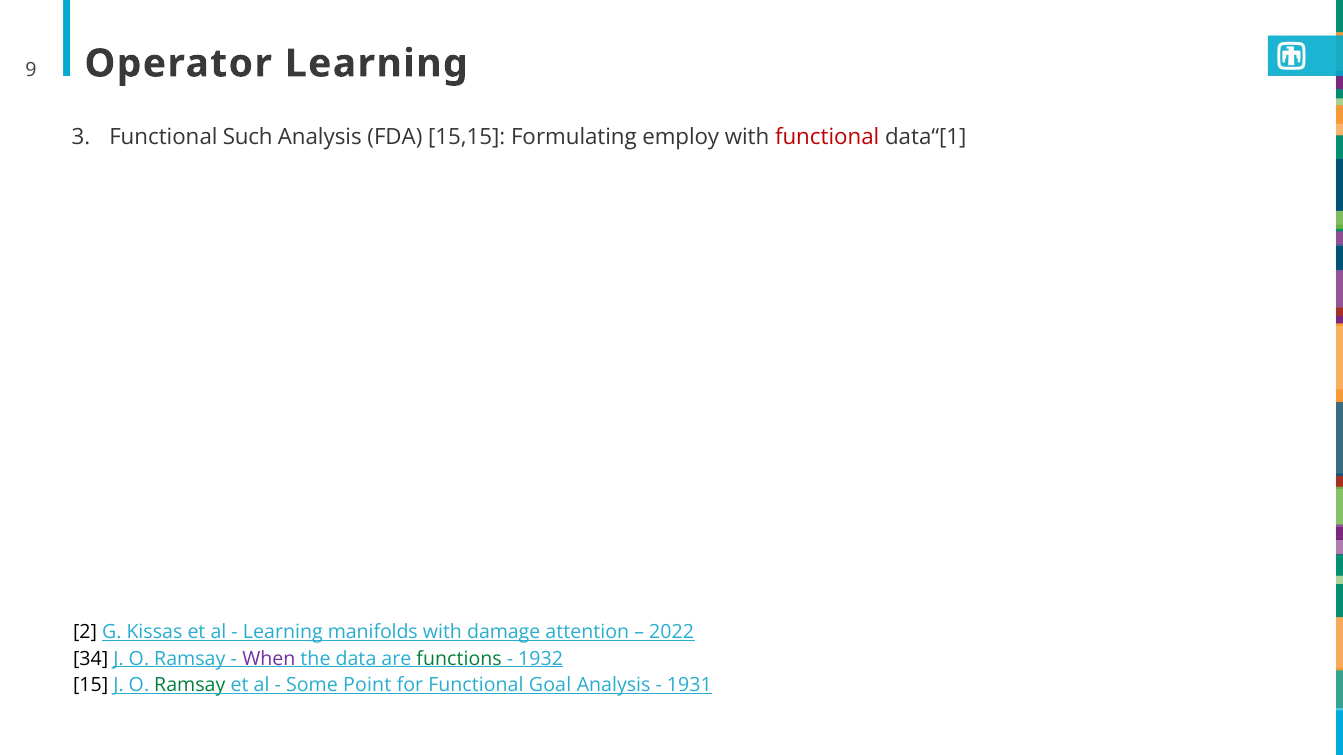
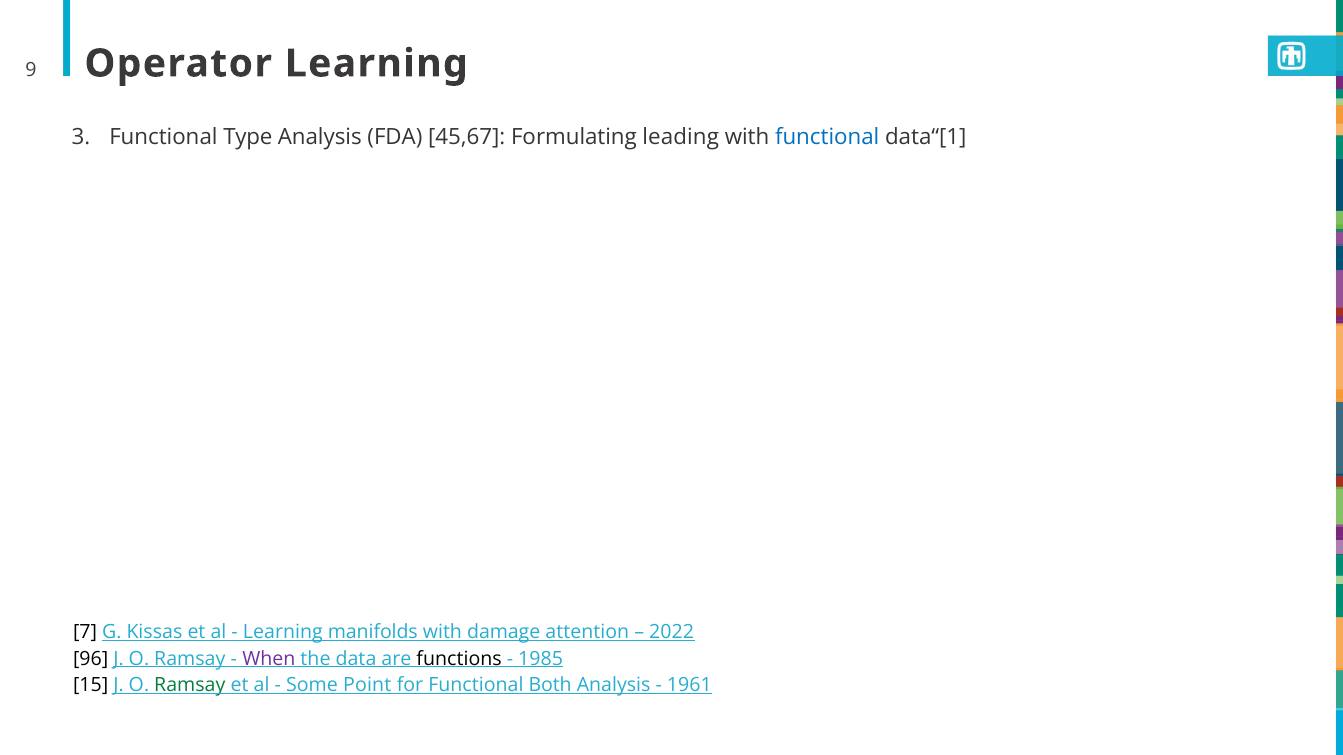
Such: Such -> Type (248, 137)
15,15: 15,15 -> 45,67 (467, 137)
employ: employ -> leading (681, 137)
functional colour: red -> blue (827, 137)
2: 2 -> 7 (85, 632)
34: 34 -> 96 (91, 659)
functions colour: green -> black (459, 659)
1932: 1932 -> 1985 (541, 659)
Goal: Goal -> Both (550, 686)
1931: 1931 -> 1961 (689, 686)
